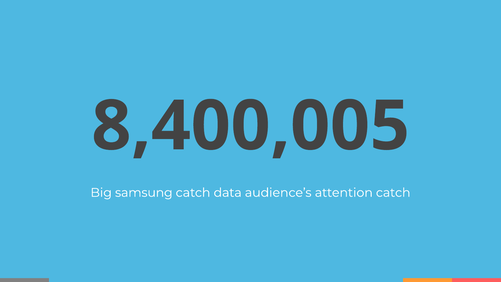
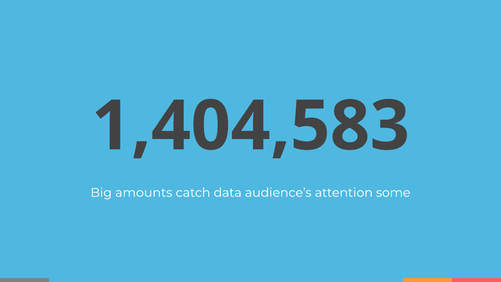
8,400,005: 8,400,005 -> 1,404,583 (251, 126)
samsung: samsung -> amounts (144, 193)
attention catch: catch -> some (393, 193)
